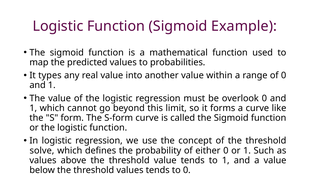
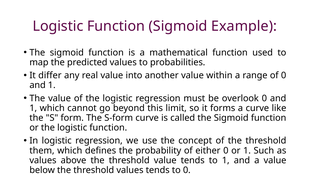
types: types -> differ (50, 75)
solve: solve -> them (42, 150)
